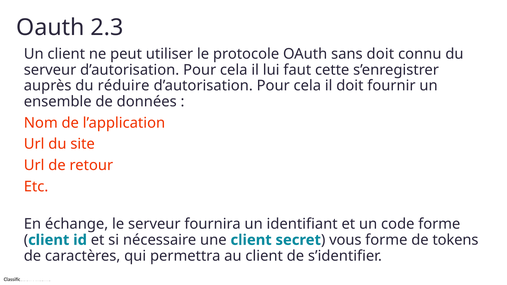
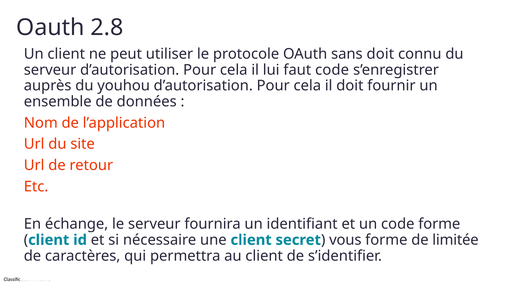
2.3: 2.3 -> 2.8 (107, 27)
faut cette: cette -> code (332, 70)
réduire: réduire -> youhou (124, 86)
tokens: tokens -> limitée (455, 240)
